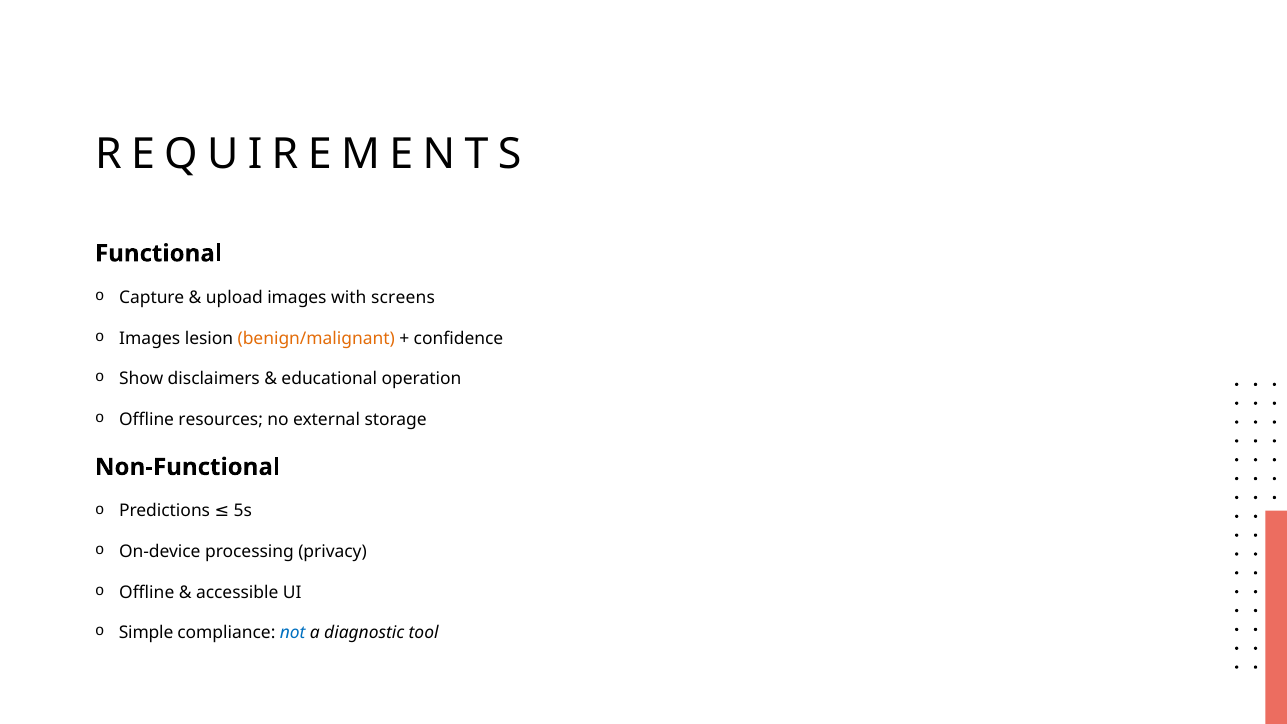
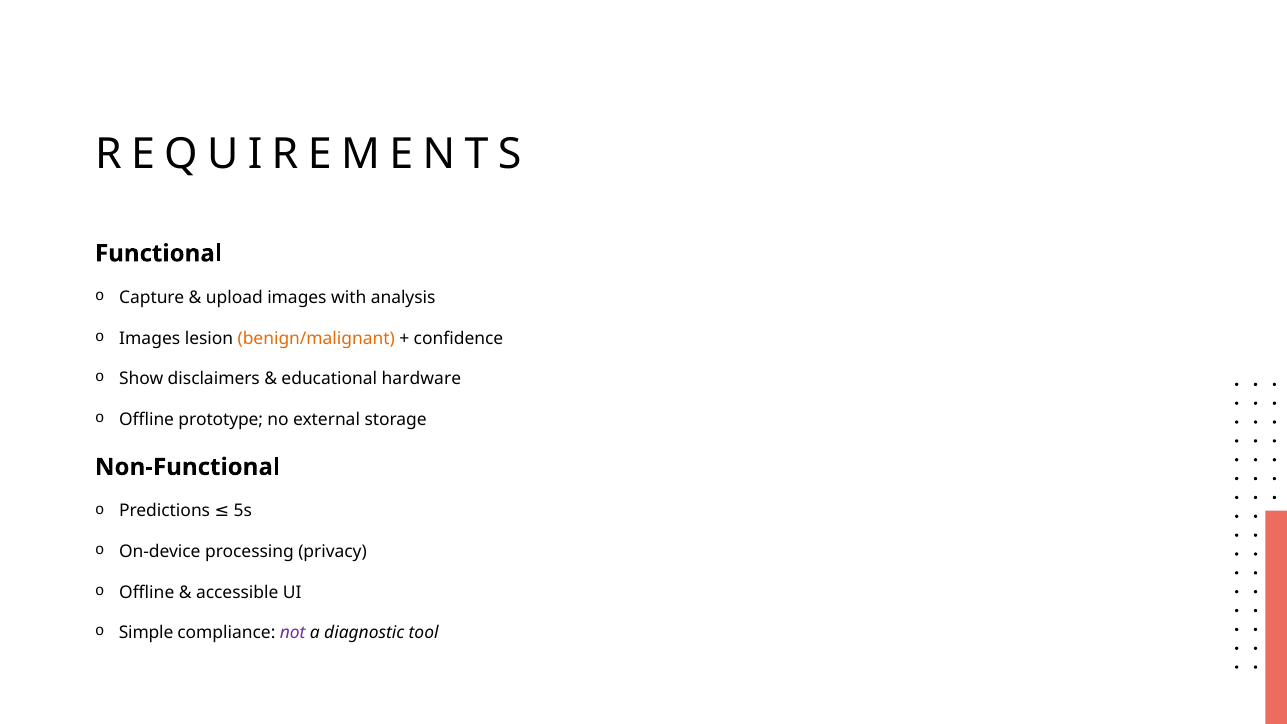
screens: screens -> analysis (403, 298)
operation: operation -> hardware (421, 379)
resources: resources -> prototype (221, 419)
not colour: blue -> purple (293, 633)
